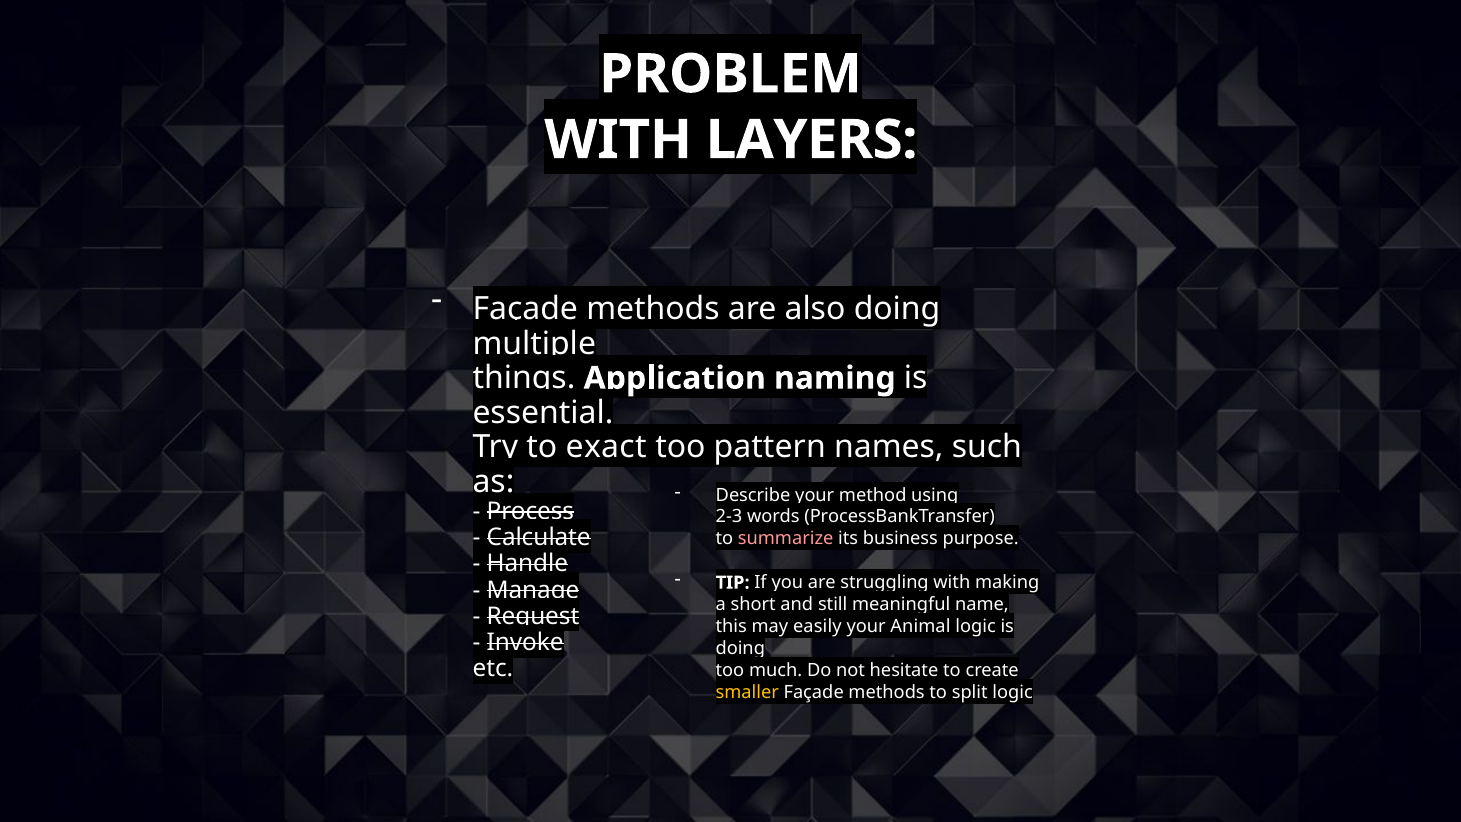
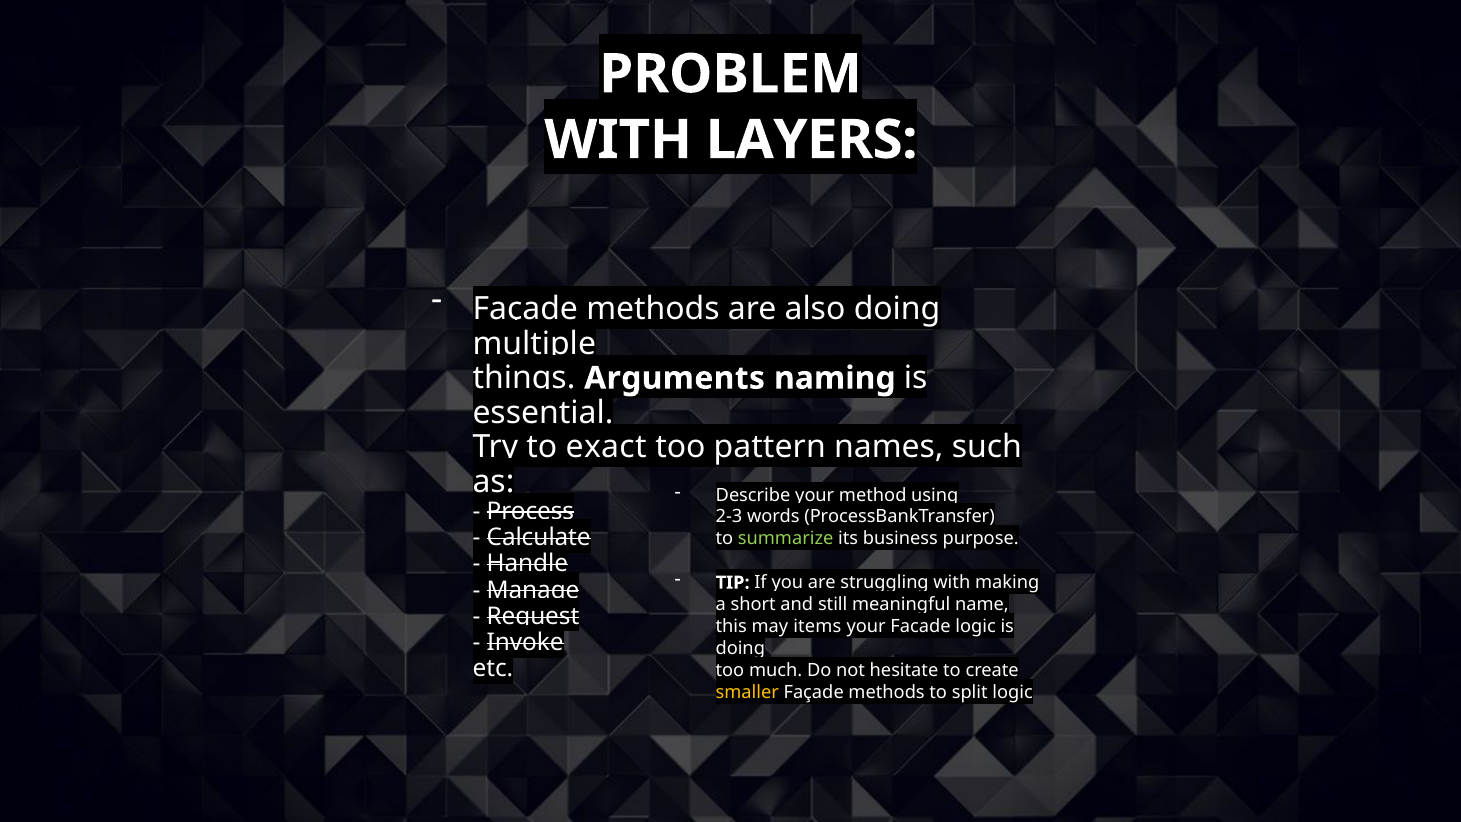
Application: Application -> Arguments (675, 378)
summarize colour: pink -> light green (786, 539)
easily: easily -> items (817, 626)
Animal: Animal -> Facade (921, 626)
